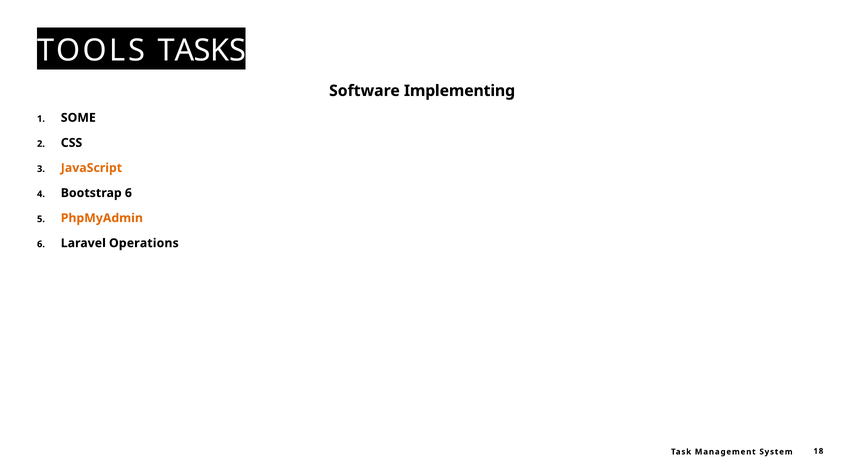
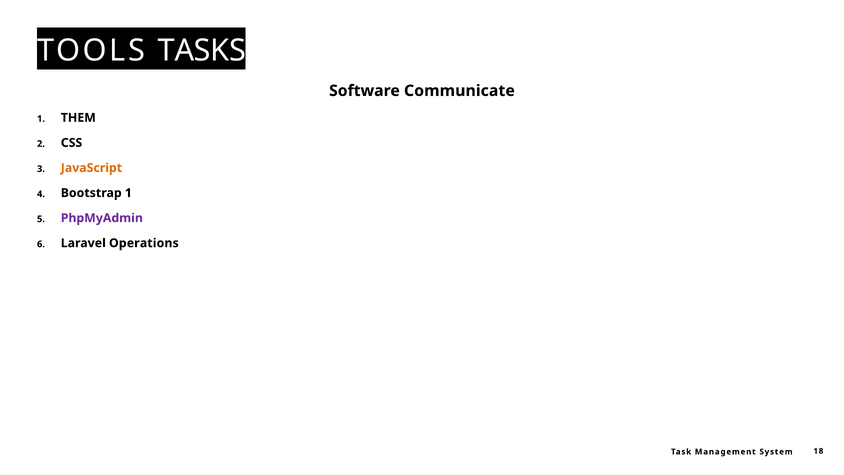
Implementing: Implementing -> Communicate (459, 91)
SOME: SOME -> THEM (78, 118)
Bootstrap 6: 6 -> 1 (128, 193)
PhpMyAdmin colour: orange -> purple (102, 218)
